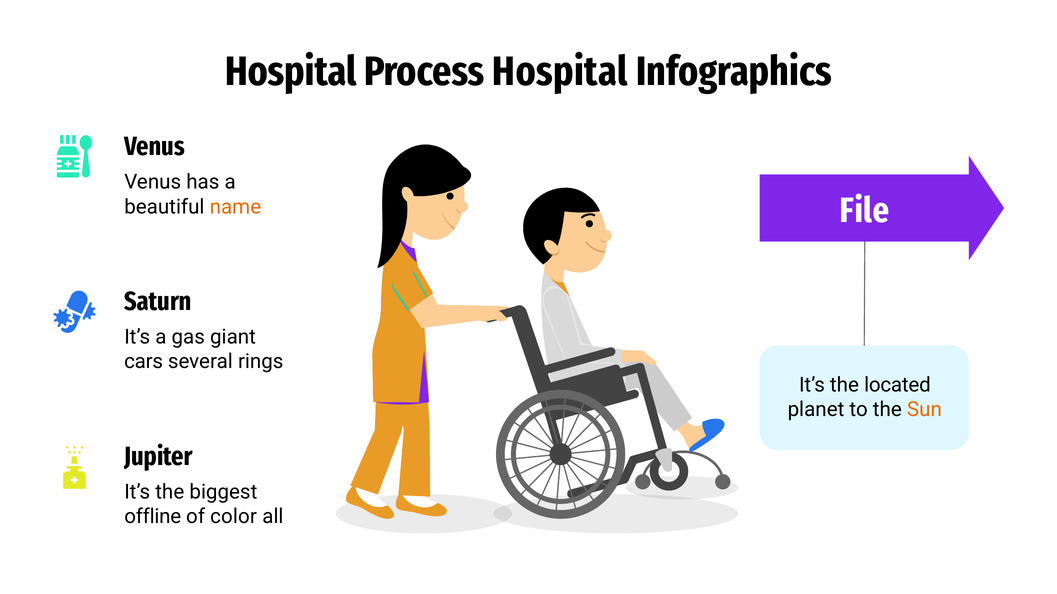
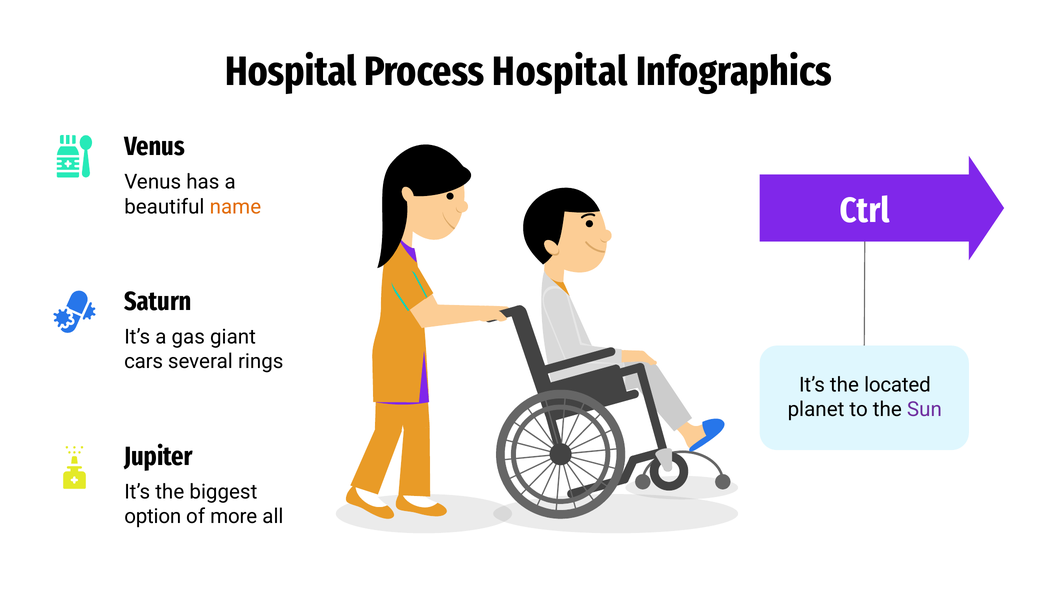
File: File -> Ctrl (865, 211)
Sun colour: orange -> purple (924, 410)
offline: offline -> option (153, 517)
color: color -> more (234, 517)
